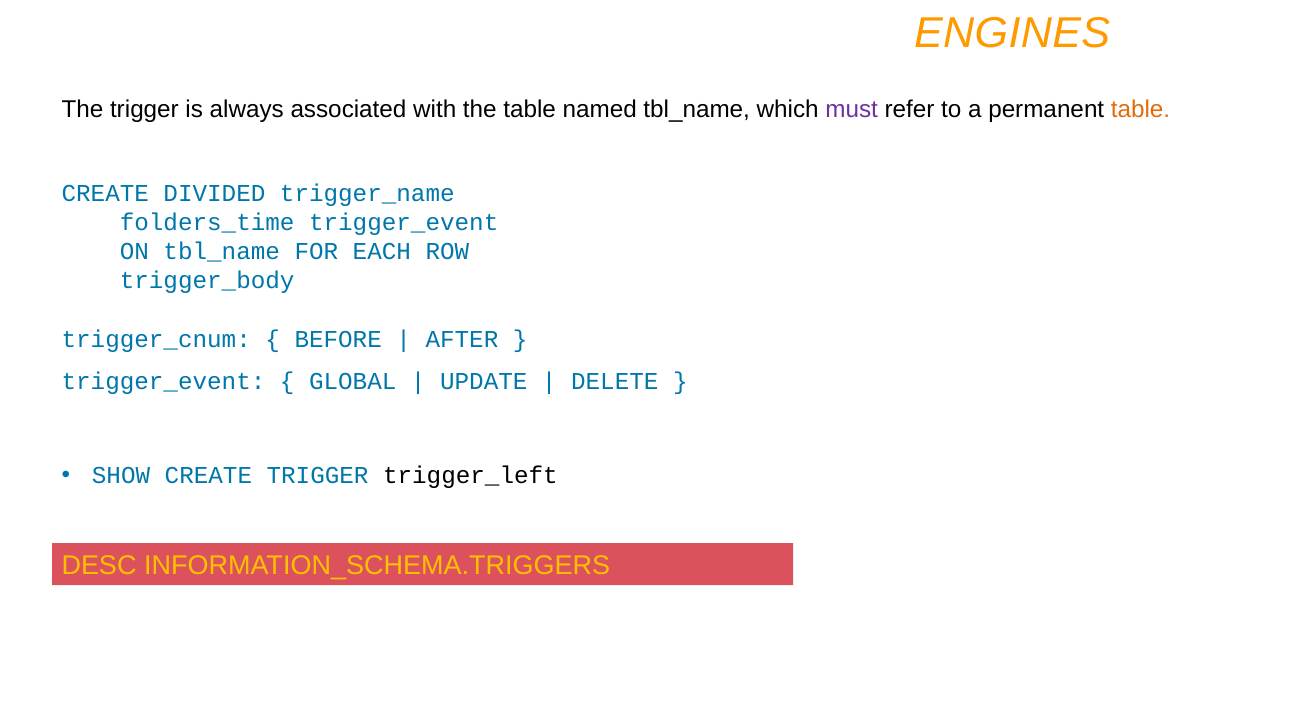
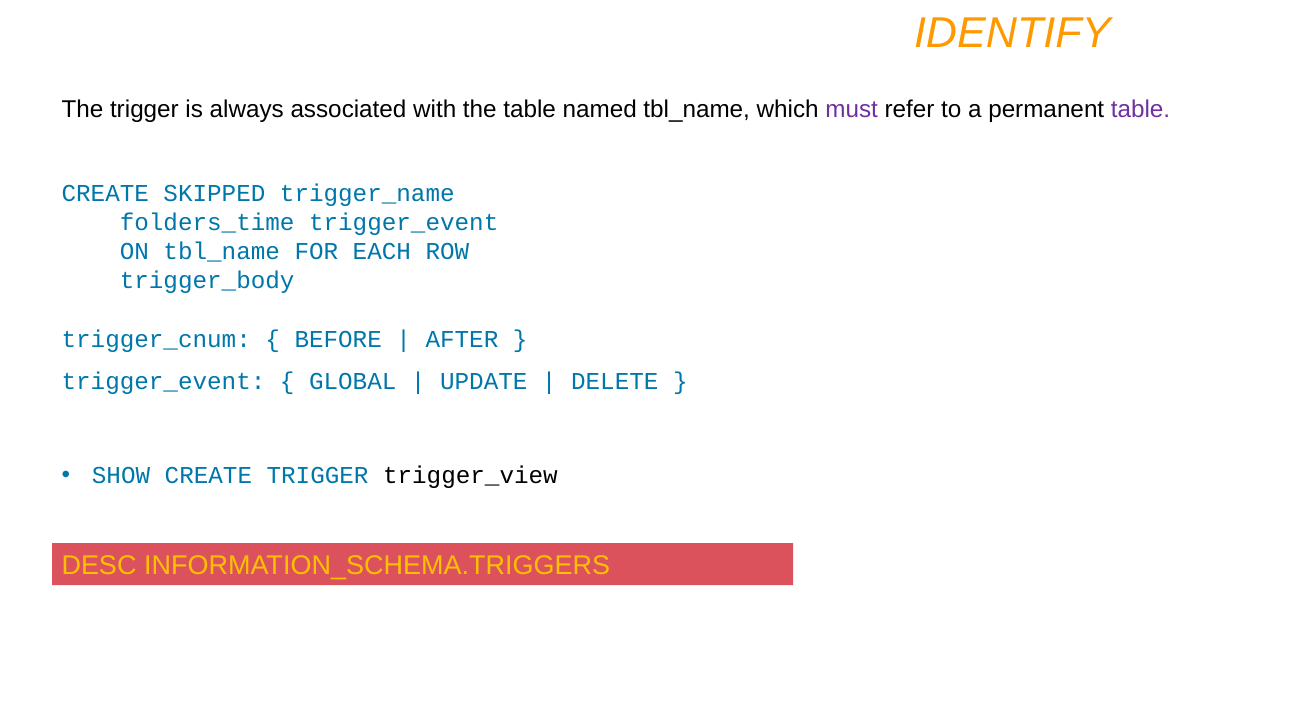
ENGINES: ENGINES -> IDENTIFY (1012, 34)
table colour: orange -> purple (1141, 110)
DIVIDED: DIVIDED -> SKIPPED (214, 193)
trigger_left: trigger_left -> trigger_view (470, 476)
